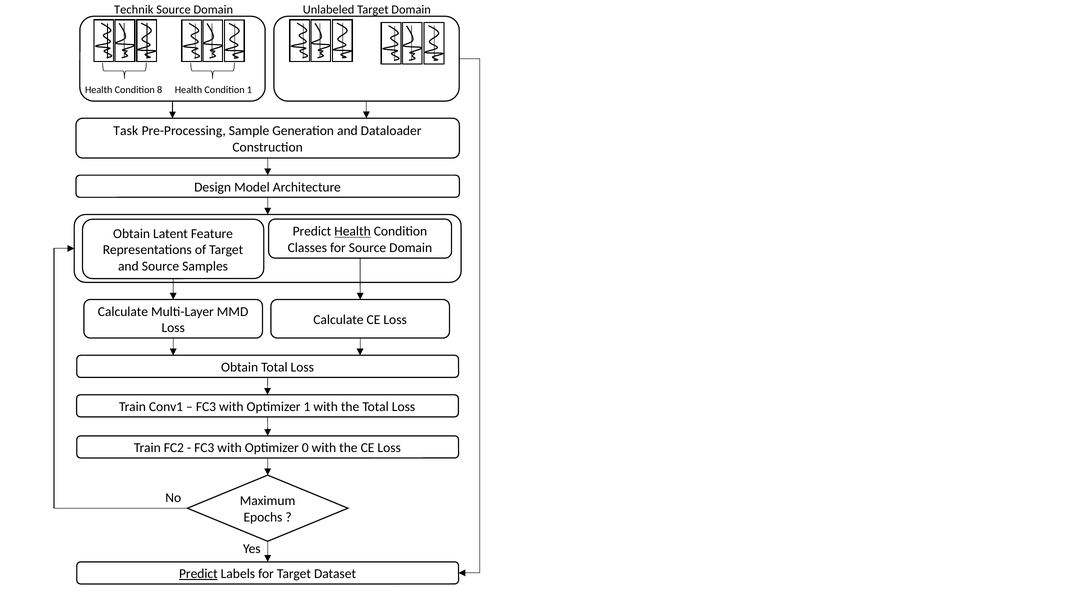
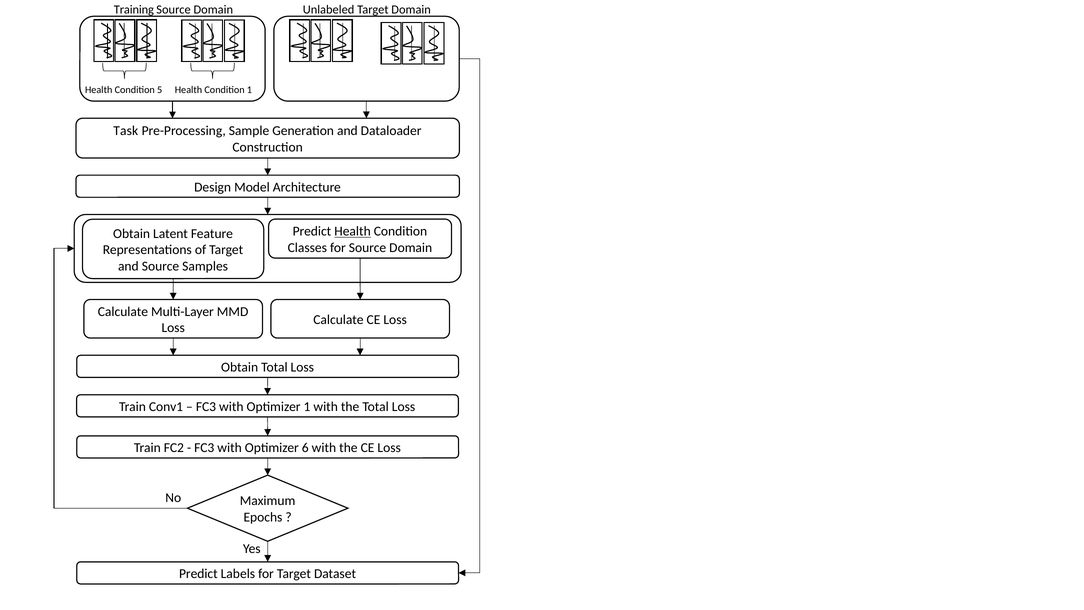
Technik: Technik -> Training (134, 10)
8: 8 -> 5 (160, 90)
0: 0 -> 6 (305, 448)
Predict underline: present -> none (198, 574)
